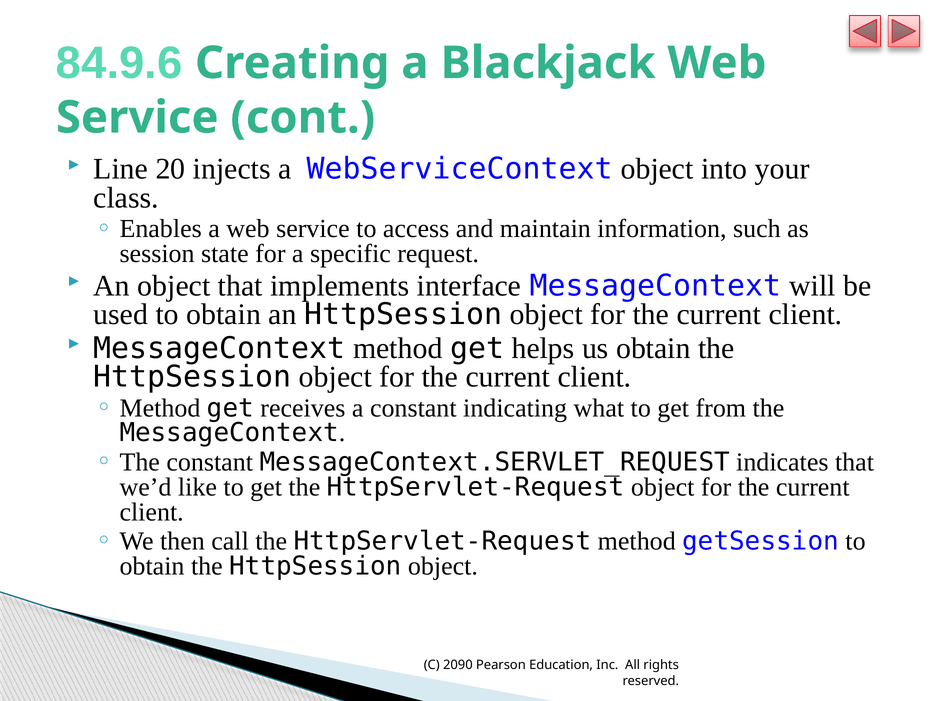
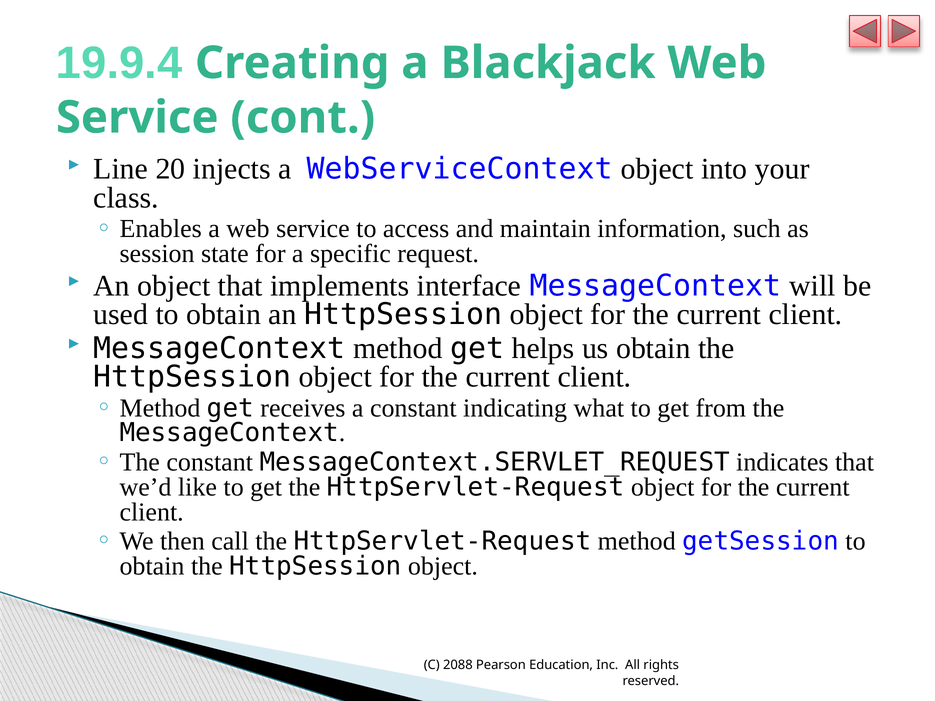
84.9.6: 84.9.6 -> 19.9.4 (119, 63)
2090: 2090 -> 2088 (458, 665)
